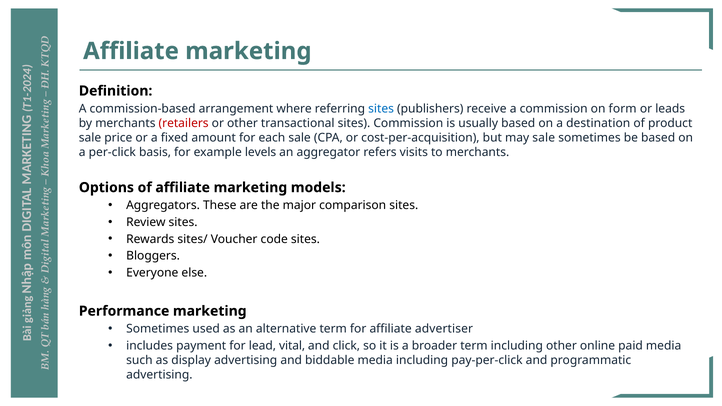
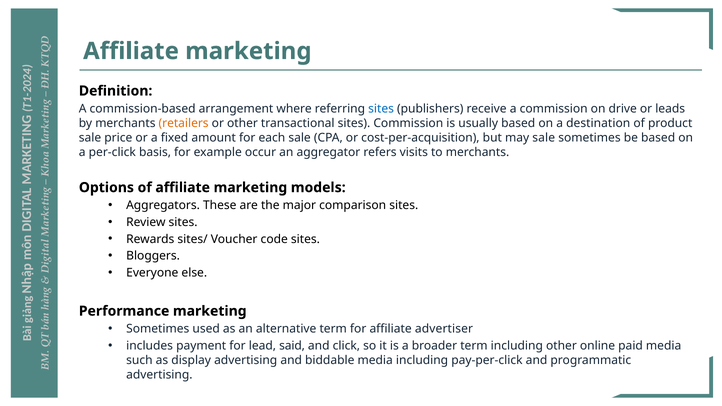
form: form -> drive (623, 109)
retailers colour: red -> orange (184, 123)
levels: levels -> occur (261, 152)
vital: vital -> said (292, 346)
